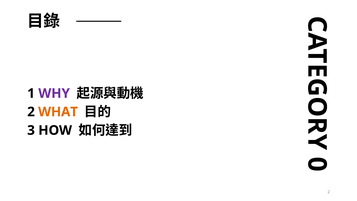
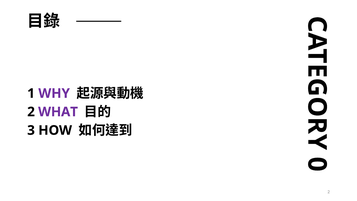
WHAT colour: orange -> purple (58, 112)
